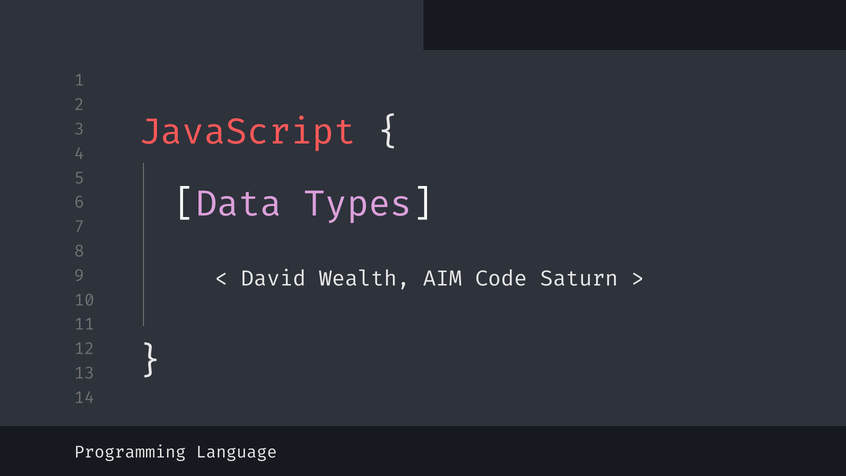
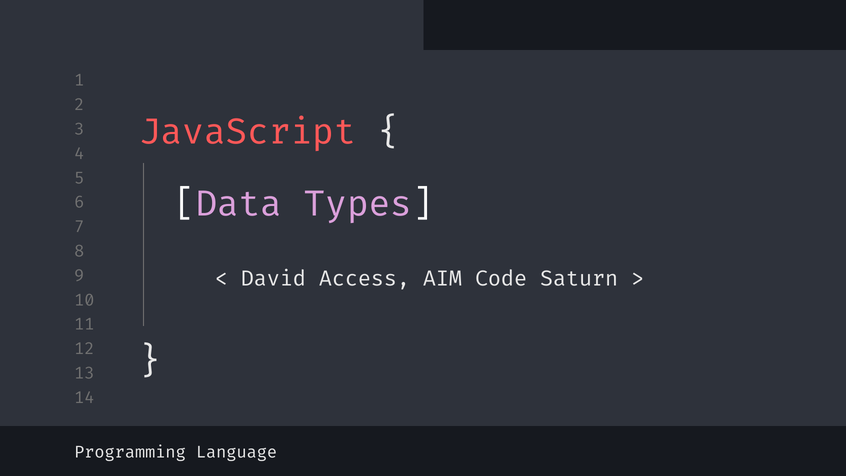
Wealth: Wealth -> Access (364, 279)
